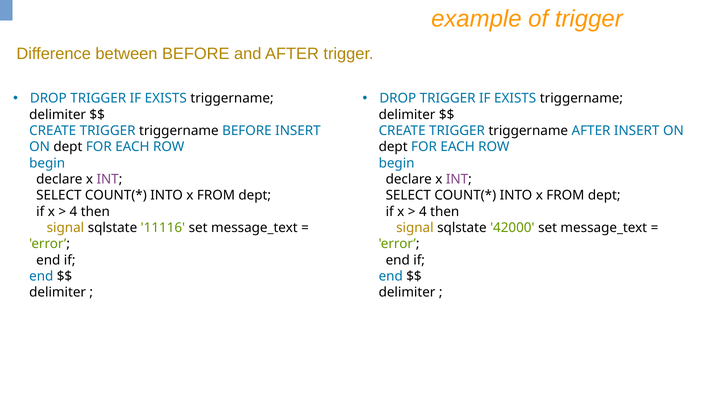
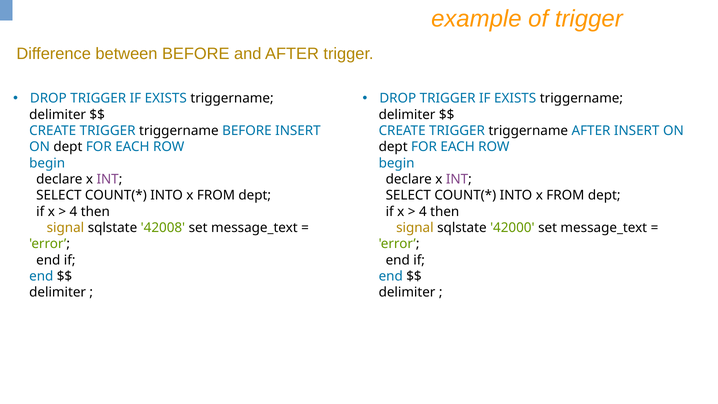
11116: 11116 -> 42008 (163, 228)
